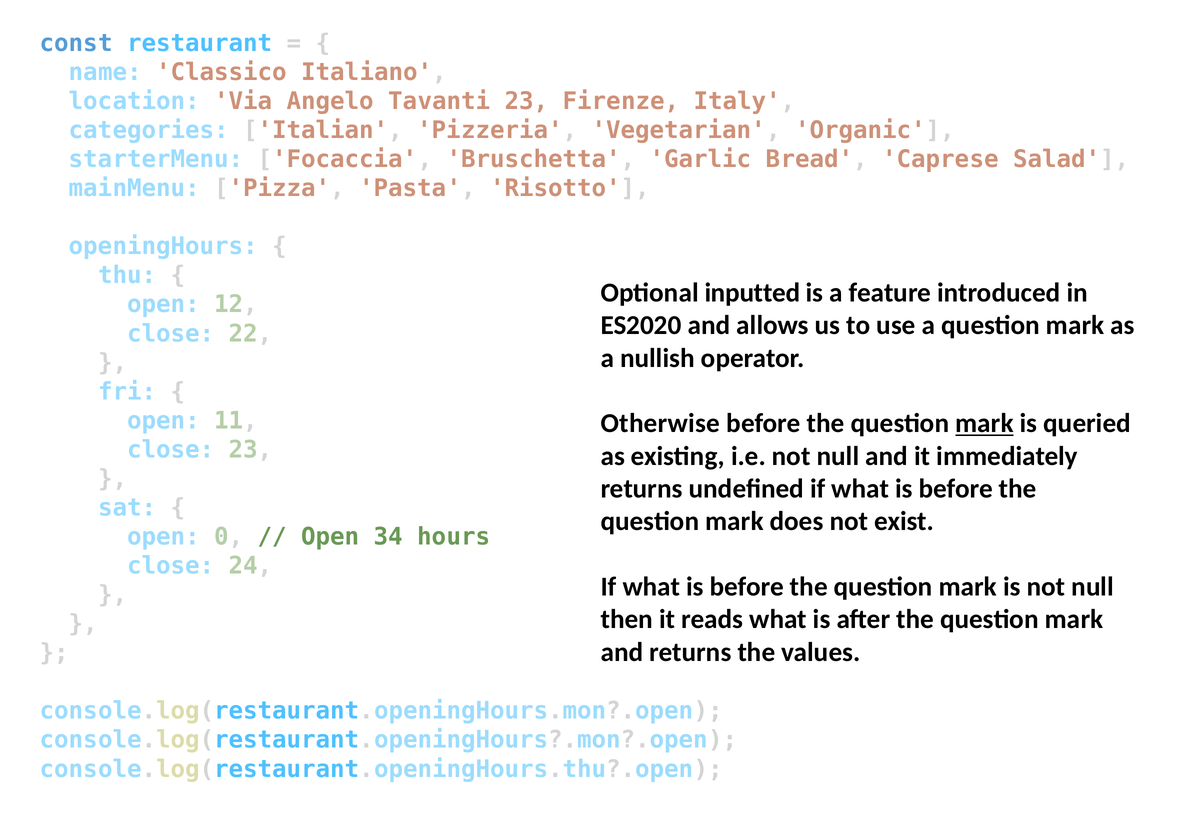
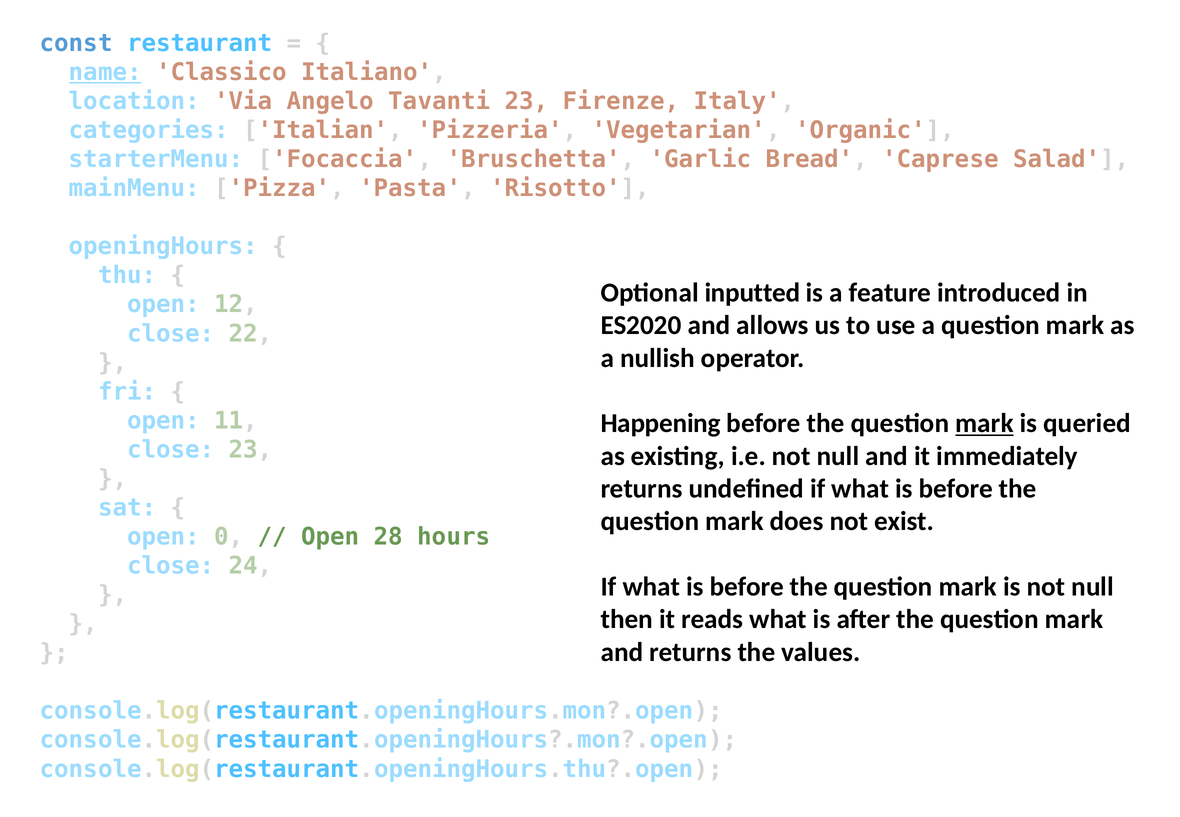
name underline: none -> present (105, 72)
Otherwise: Otherwise -> Happening (661, 423)
34: 34 -> 28 (388, 537)
